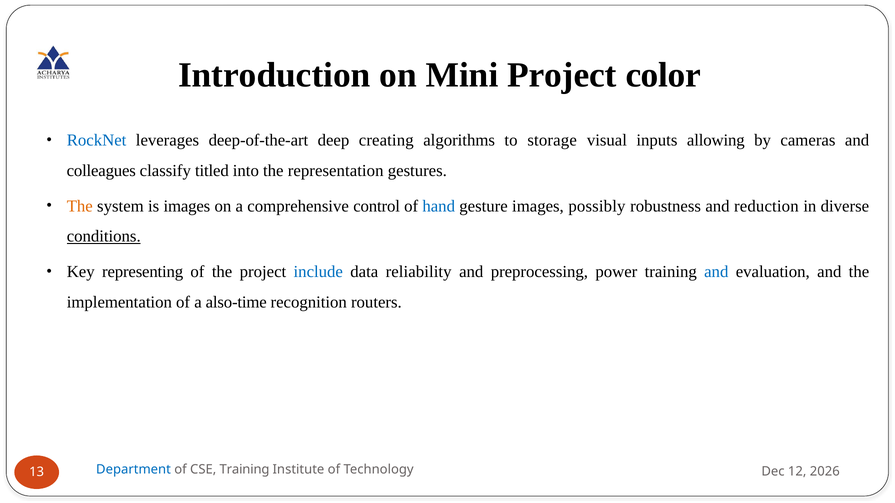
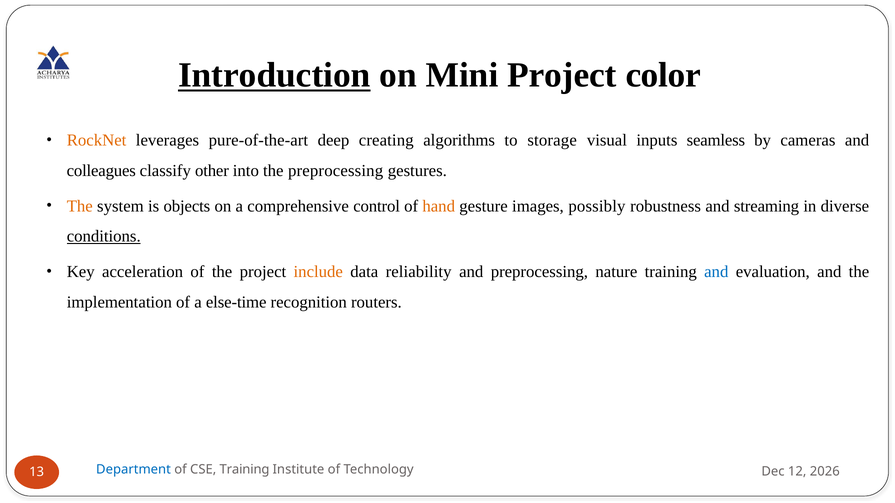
Introduction underline: none -> present (274, 75)
RockNet colour: blue -> orange (97, 141)
deep-of-the-art: deep-of-the-art -> pure-of-the-art (258, 141)
allowing: allowing -> seamless (716, 141)
titled: titled -> other (212, 171)
the representation: representation -> preprocessing (336, 171)
is images: images -> objects (187, 206)
hand colour: blue -> orange (439, 206)
reduction: reduction -> streaming (767, 206)
representing: representing -> acceleration (143, 272)
include colour: blue -> orange (318, 272)
power: power -> nature (616, 272)
also-time: also-time -> else-time (236, 302)
